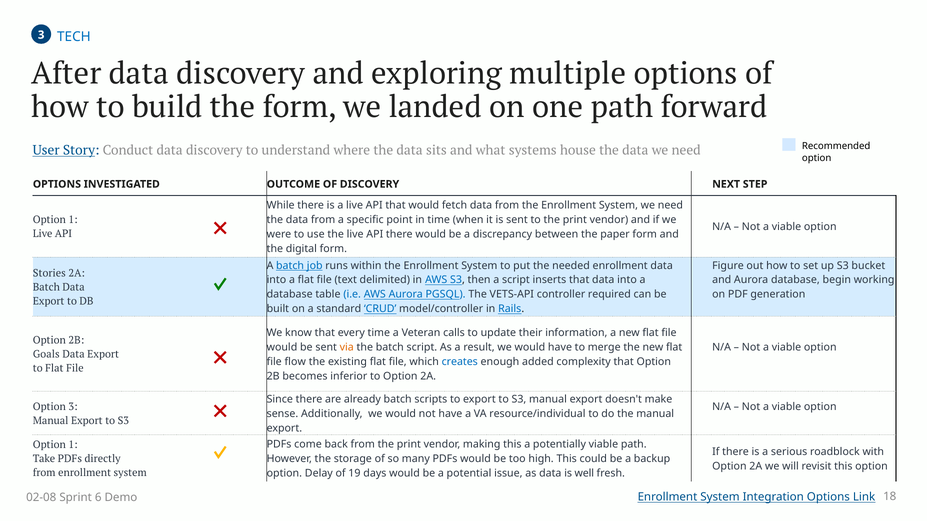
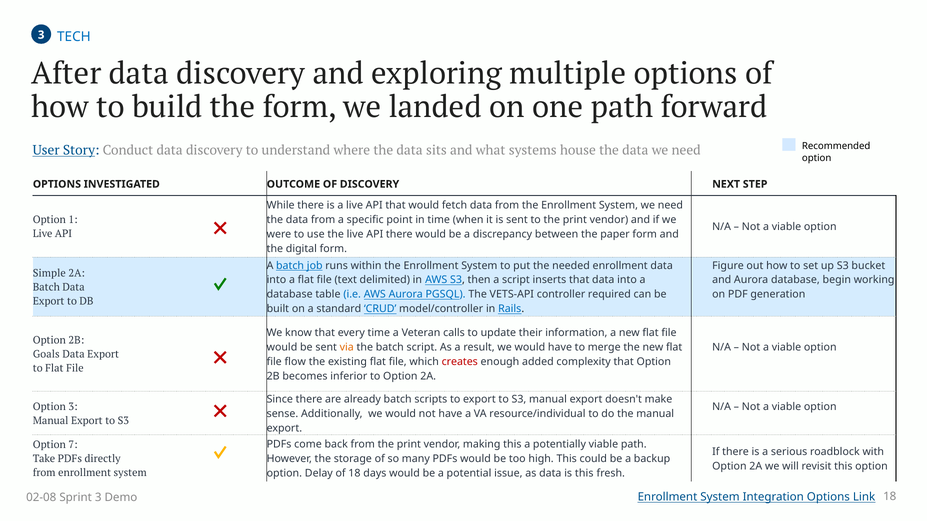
Stories: Stories -> Simple (49, 273)
creates colour: blue -> red (460, 362)
1: 1 -> 7 (73, 445)
of 19: 19 -> 18 (354, 474)
is well: well -> this (584, 474)
Sprint 6: 6 -> 3 (98, 498)
